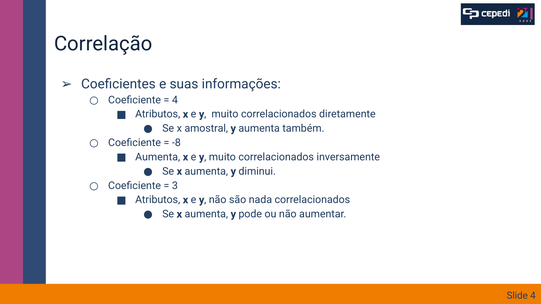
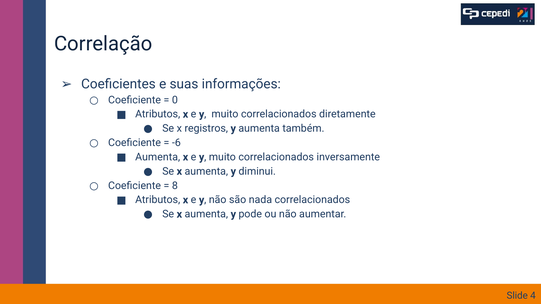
4: 4 -> 0 (175, 100)
amostral: amostral -> registros (206, 129)
-8: -8 -> -6 (176, 143)
3: 3 -> 8 (175, 186)
